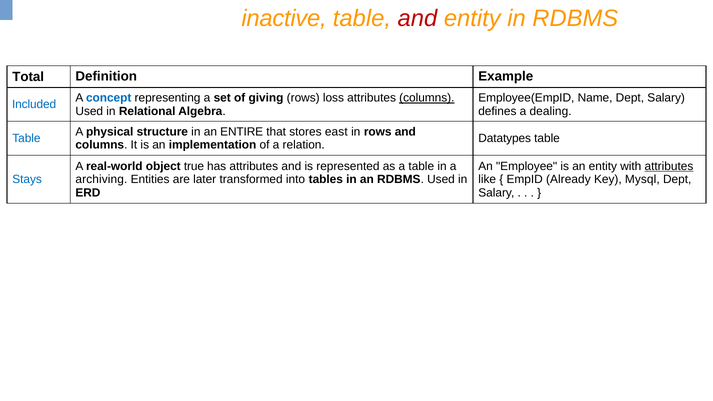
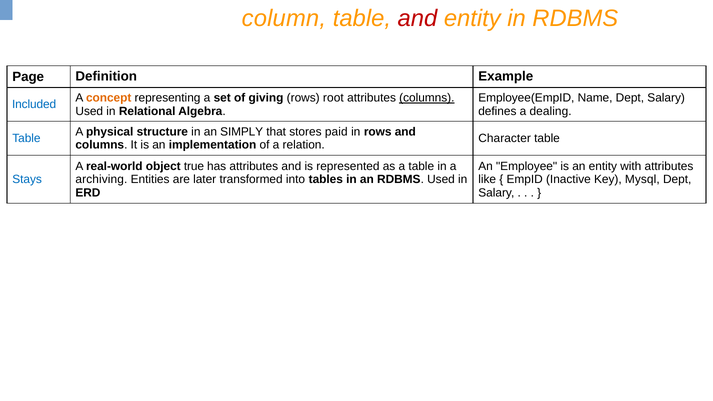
inactive: inactive -> column (284, 19)
Total: Total -> Page (28, 77)
concept colour: blue -> orange (109, 98)
loss: loss -> root (333, 98)
ENTIRE: ENTIRE -> SIMPLY (242, 132)
east: east -> paid (336, 132)
Datatypes: Datatypes -> Character (505, 138)
attributes underline: present -> none (669, 166)
Already: Already -> Inactive (568, 179)
